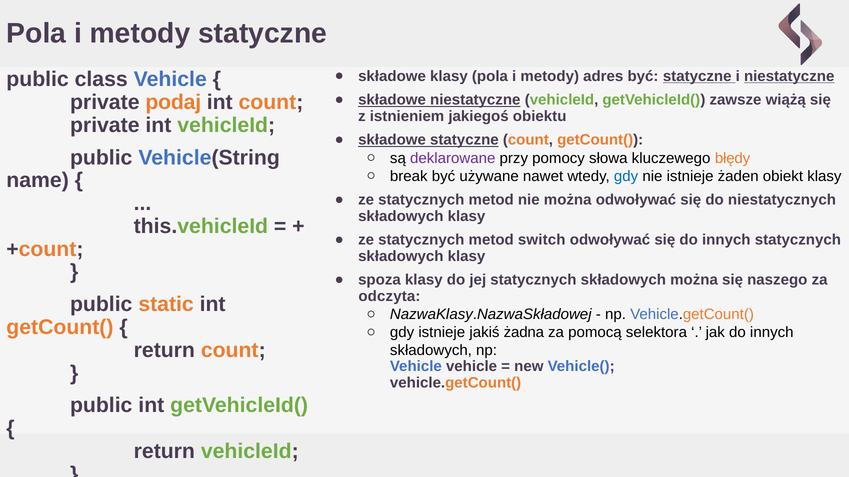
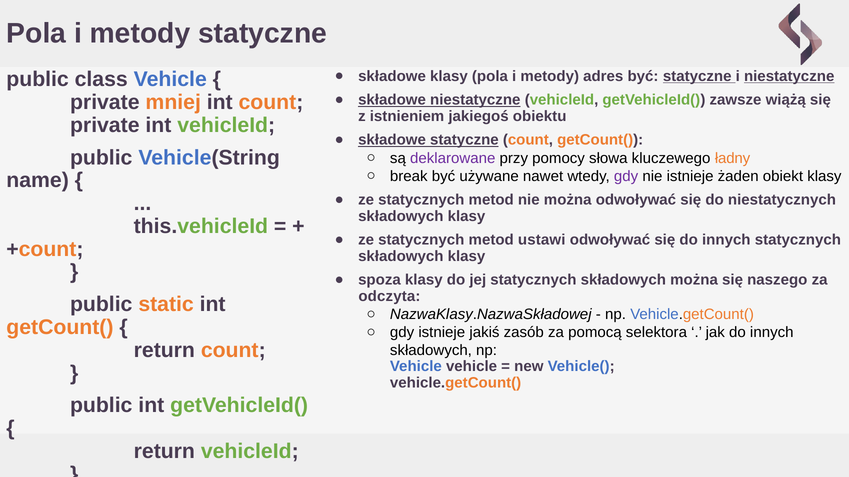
podaj: podaj -> mniej (173, 102)
błędy: błędy -> ładny (733, 158)
gdy colour: blue -> purple (626, 176)
switch: switch -> ustawi (542, 240)
żadna: żadna -> zasób (524, 333)
